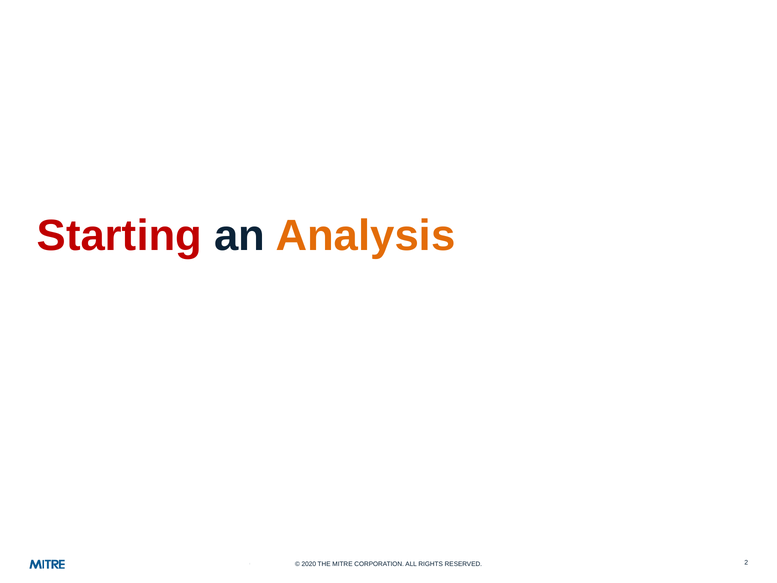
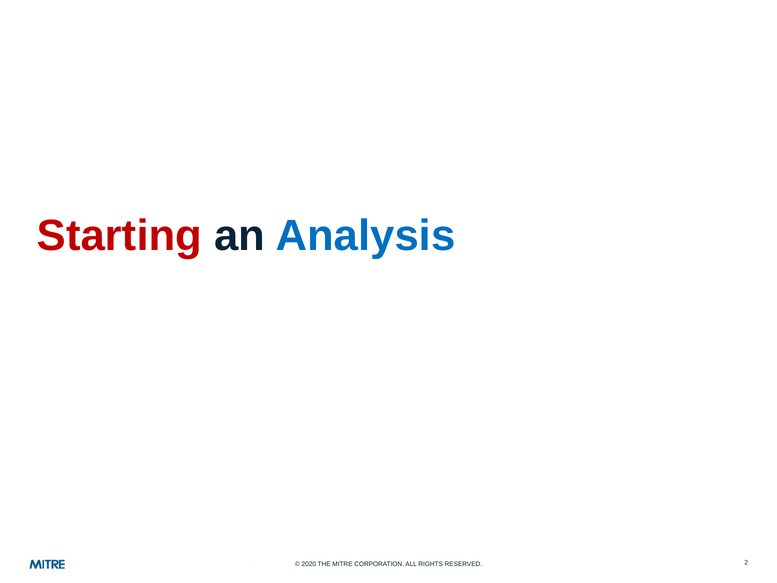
Analysis colour: orange -> blue (366, 236)
